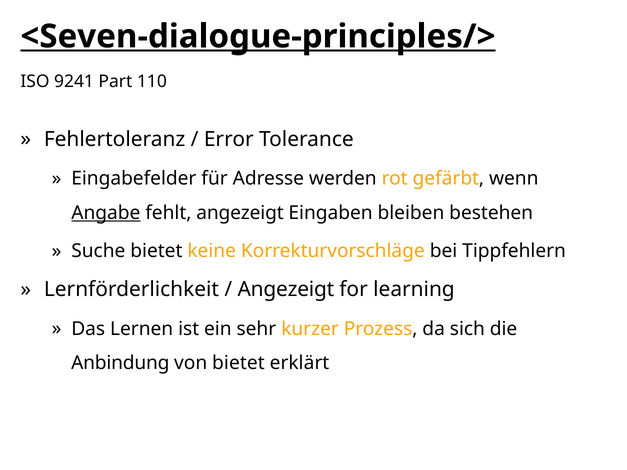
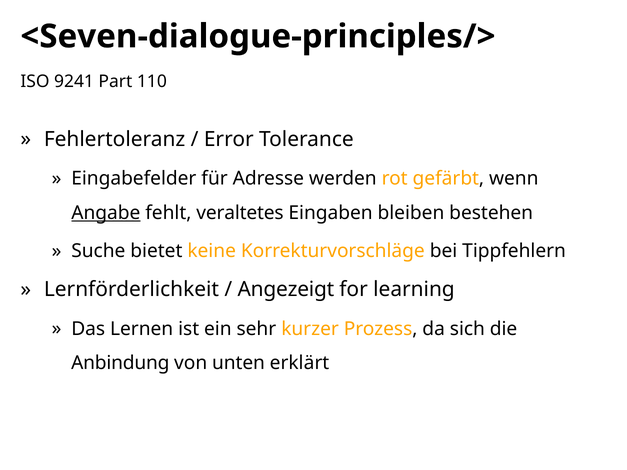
<Seven-dialogue-principles/> underline: present -> none (258, 36)
fehlt angezeigt: angezeigt -> veraltetes (240, 213)
von bietet: bietet -> unten (239, 363)
